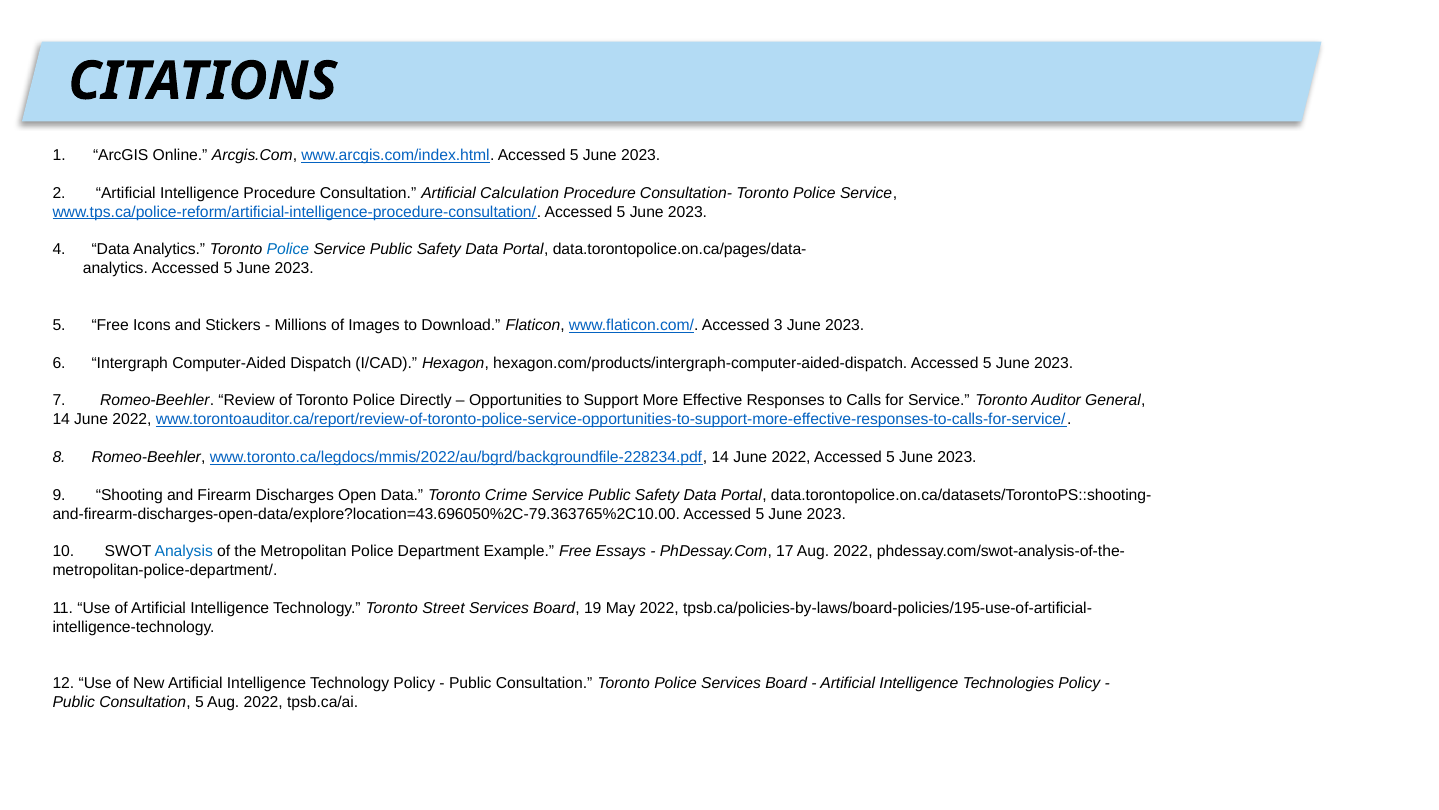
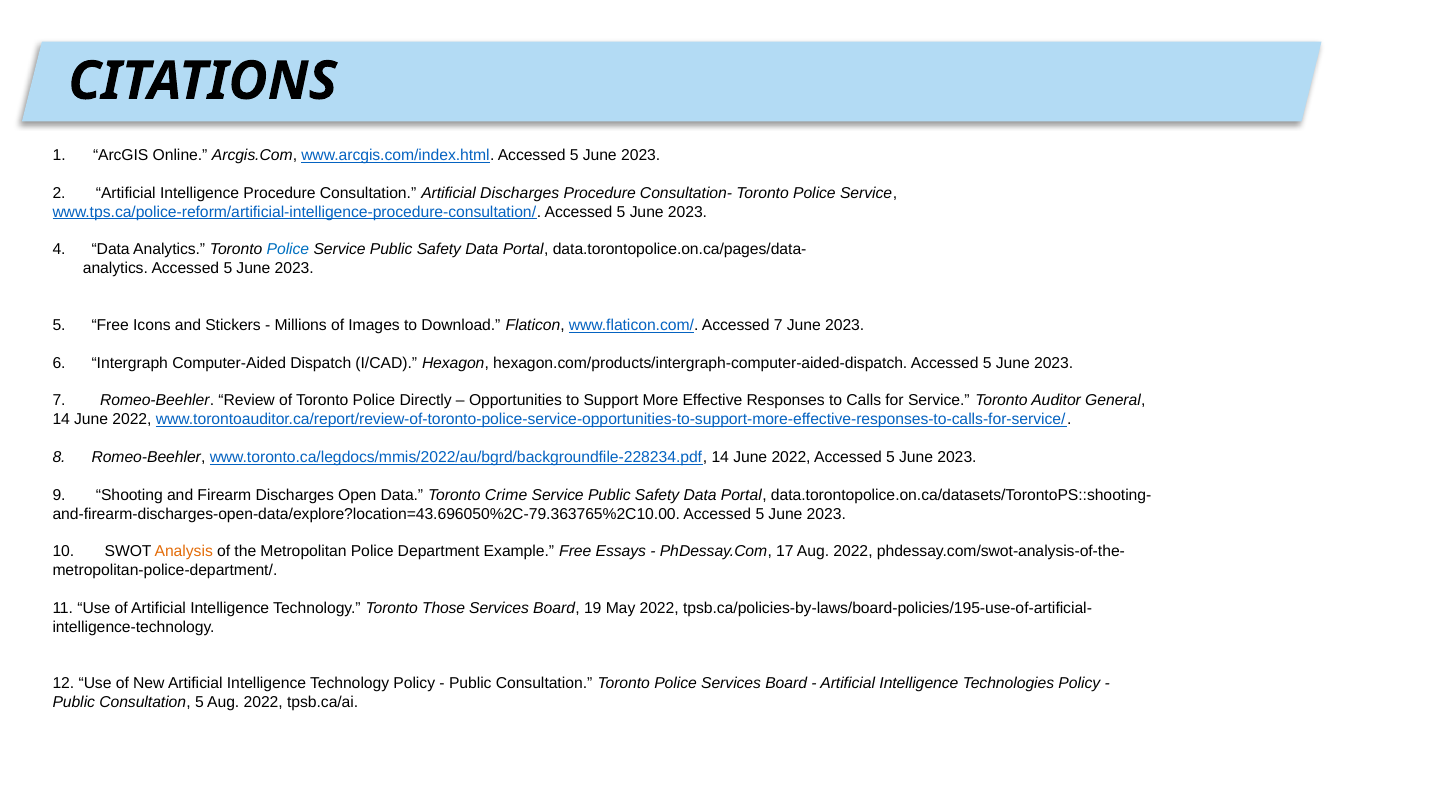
Artificial Calculation: Calculation -> Discharges (520, 193)
Accessed 3: 3 -> 7 (778, 325)
Analysis colour: blue -> orange (184, 551)
Street: Street -> Those (444, 608)
